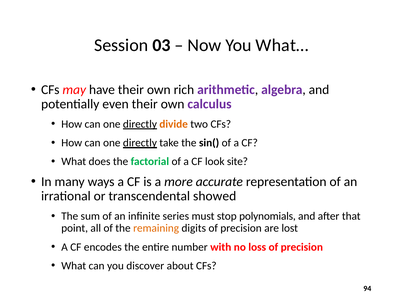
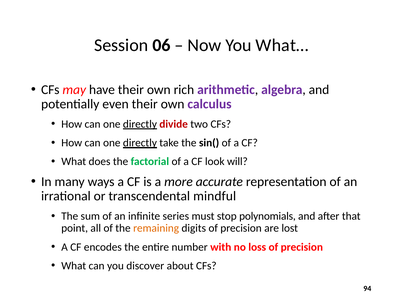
03: 03 -> 06 (161, 45)
divide colour: orange -> red (174, 124)
site: site -> will (237, 162)
showed: showed -> mindful (215, 196)
